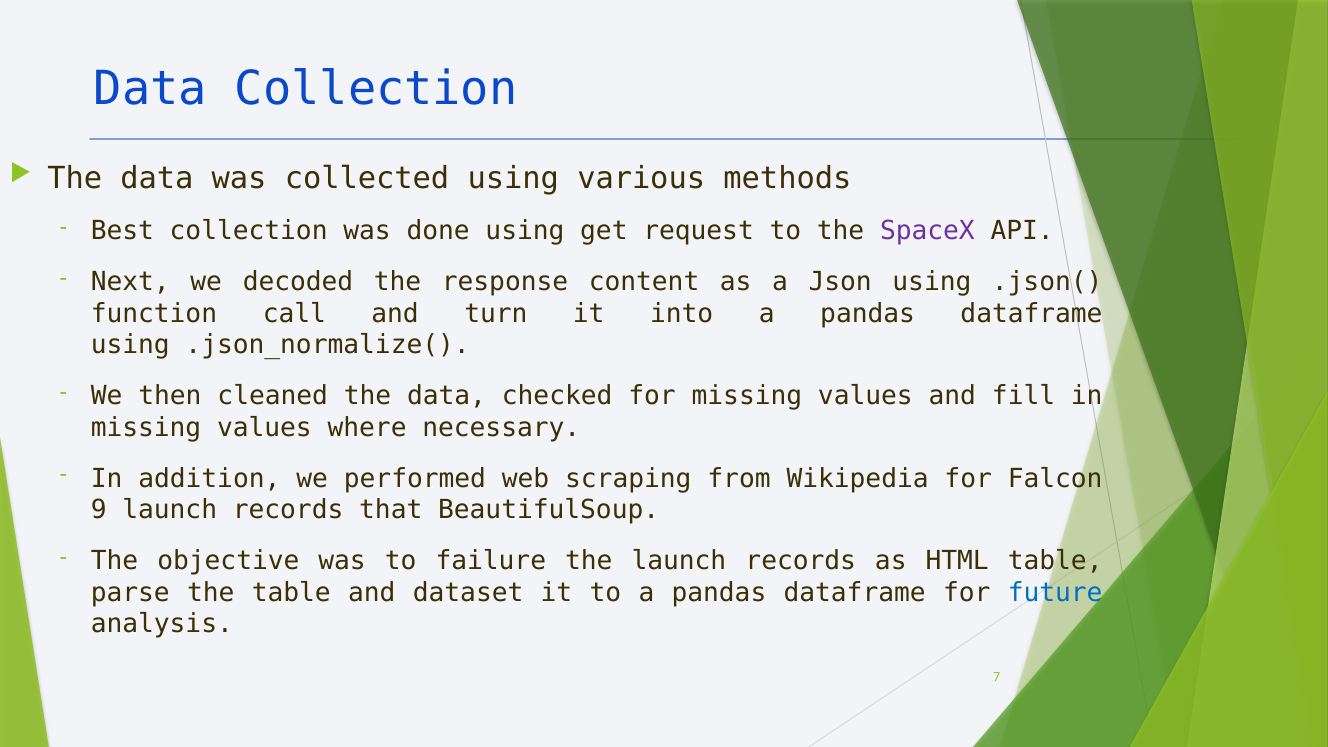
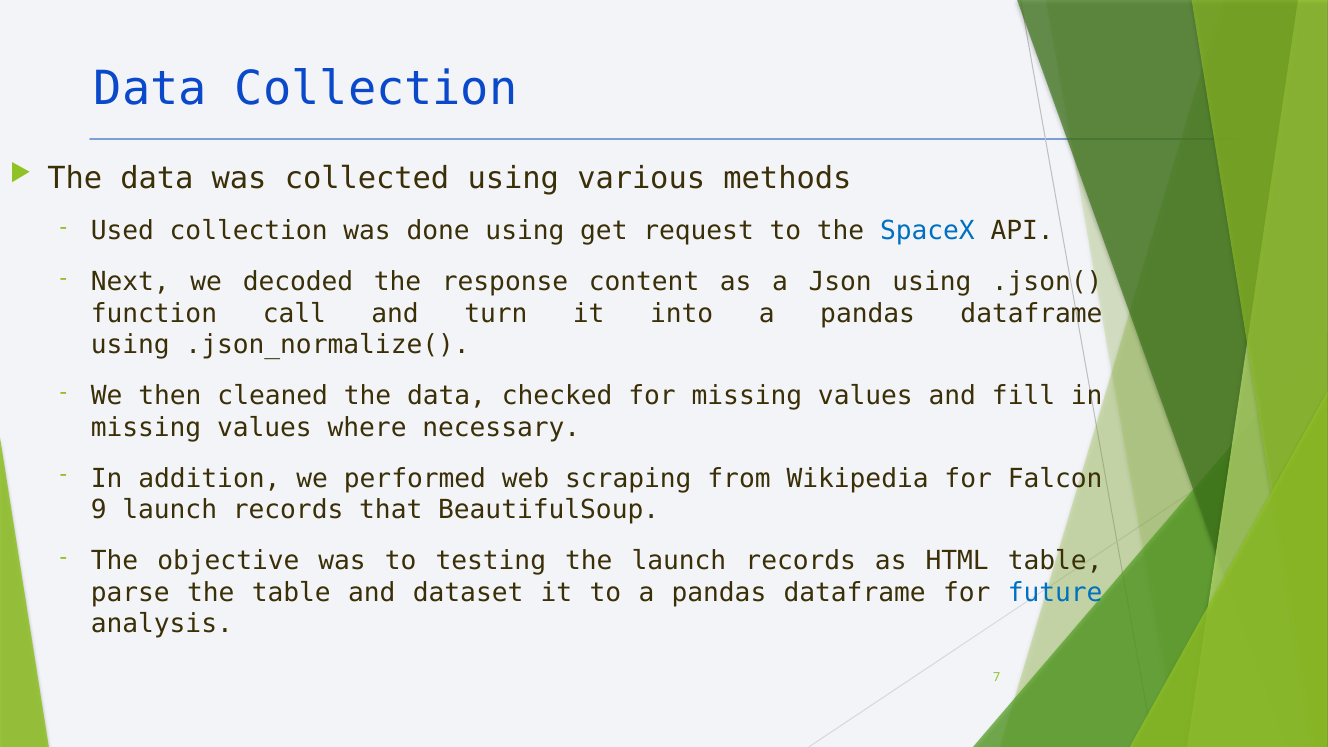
Best: Best -> Used (122, 231)
SpaceX colour: purple -> blue (927, 231)
failure: failure -> testing (491, 561)
